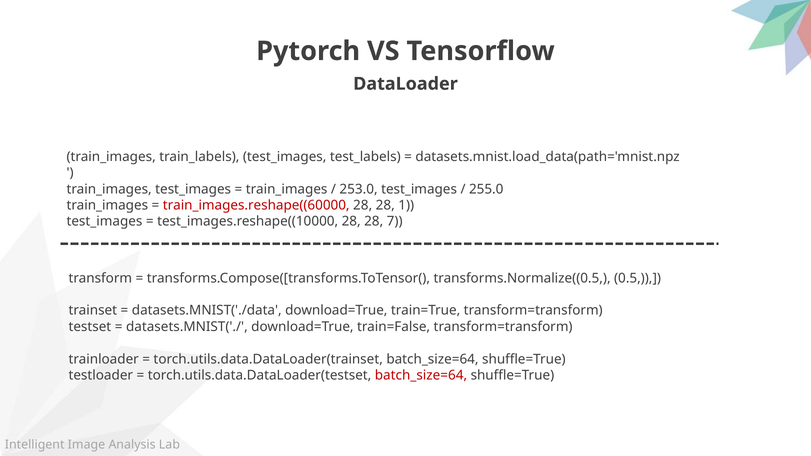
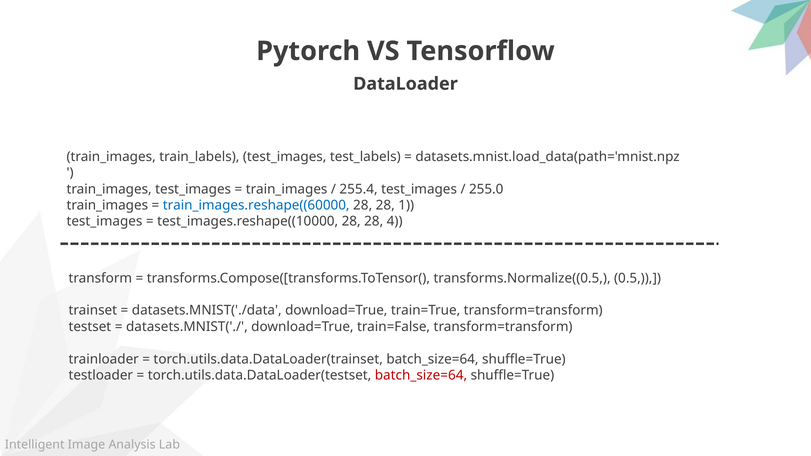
253.0: 253.0 -> 255.4 (359, 189)
train_images.reshape((60000 colour: red -> blue (256, 205)
7: 7 -> 4 (395, 222)
